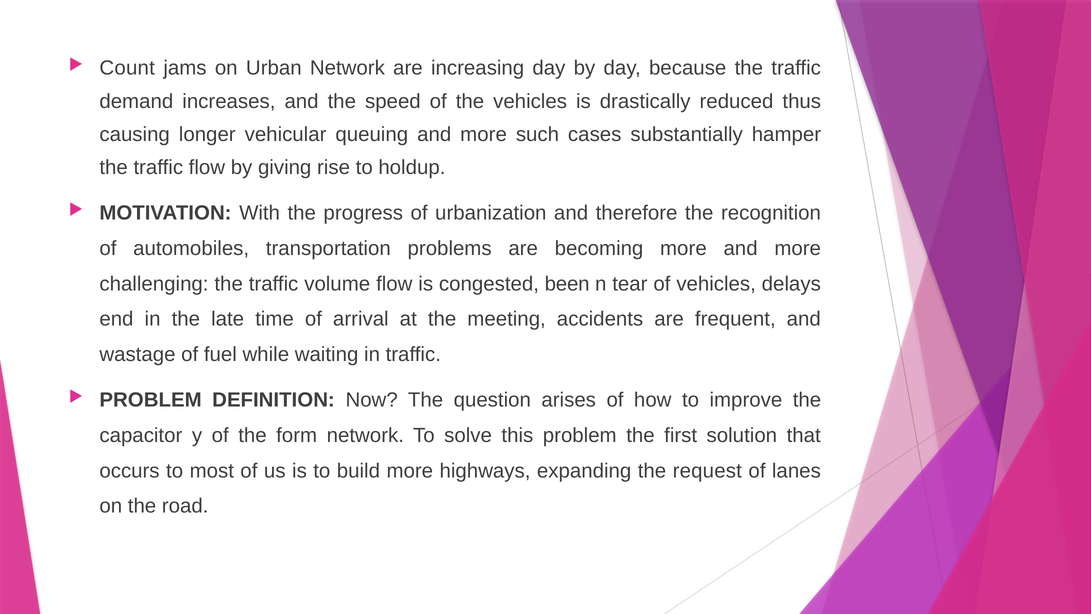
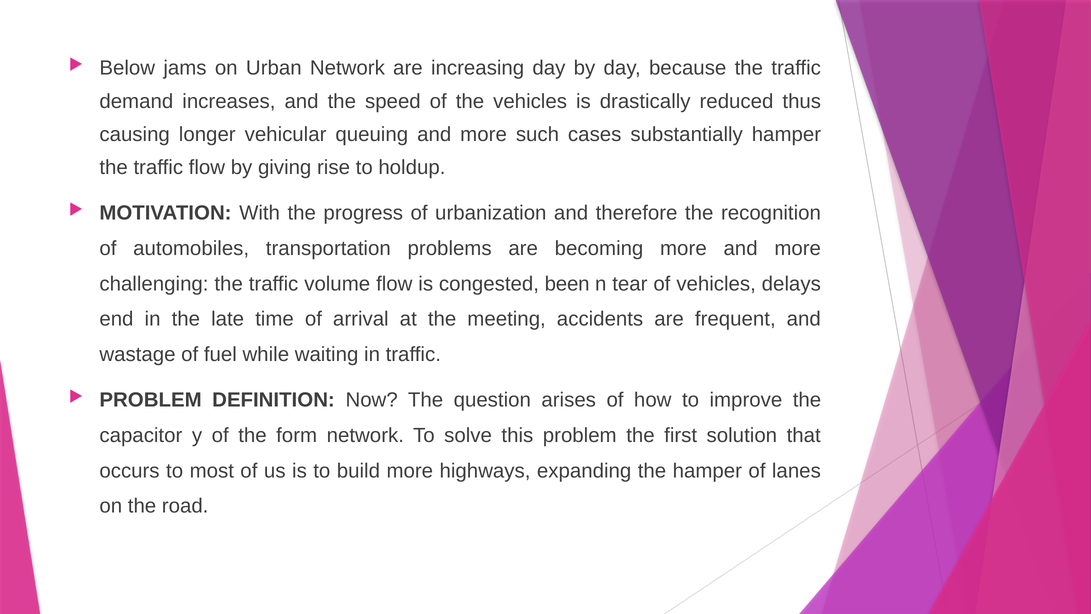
Count: Count -> Below (127, 68)
the request: request -> hamper (707, 471)
